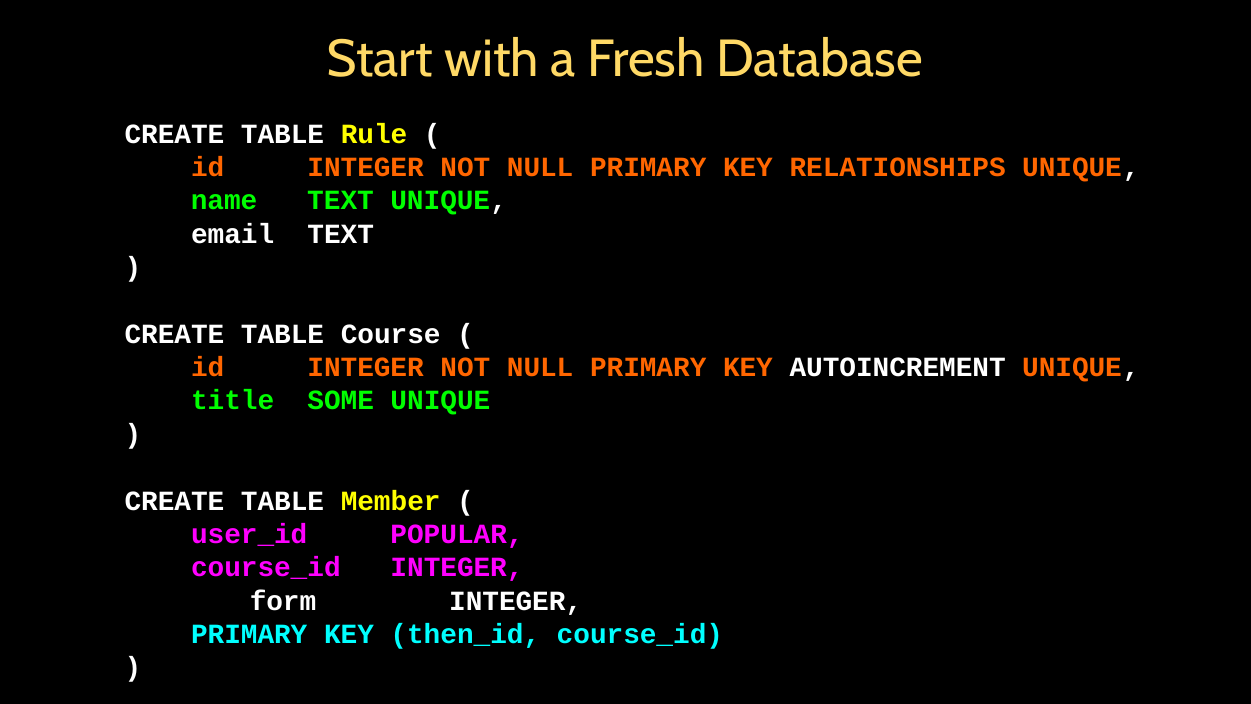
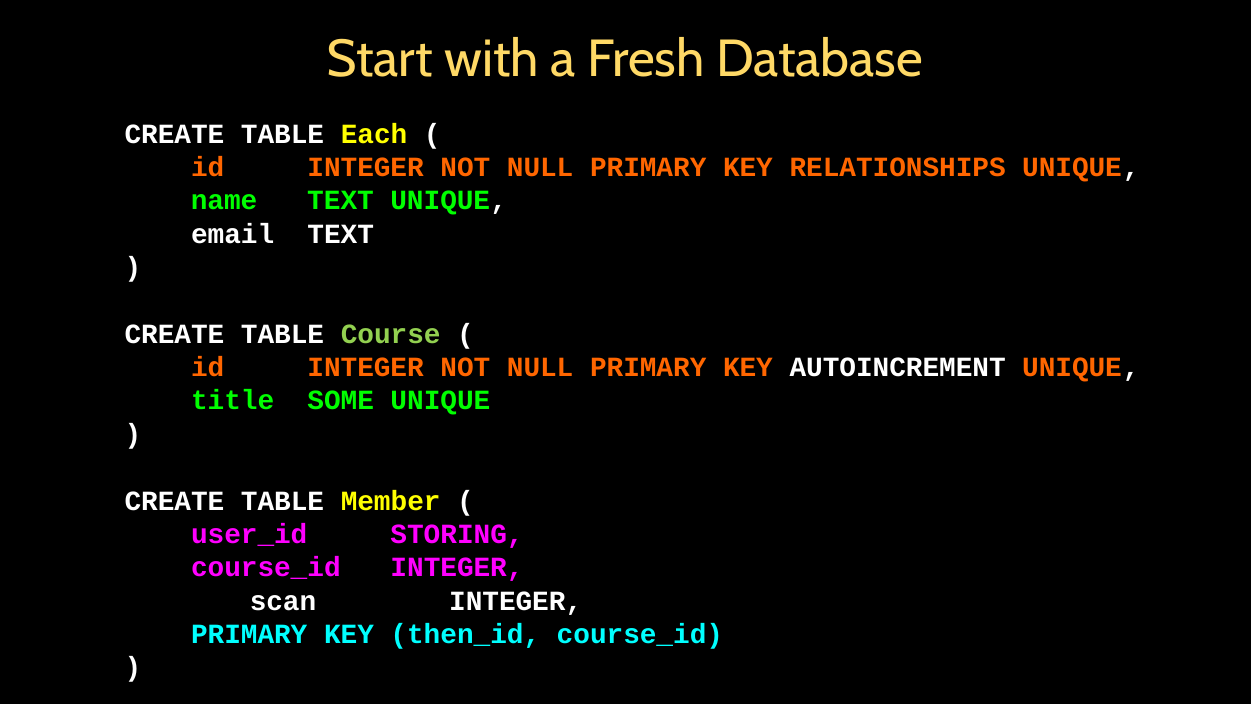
Rule: Rule -> Each (374, 134)
Course colour: white -> light green (391, 334)
POPULAR: POPULAR -> STORING (457, 534)
form: form -> scan (283, 601)
